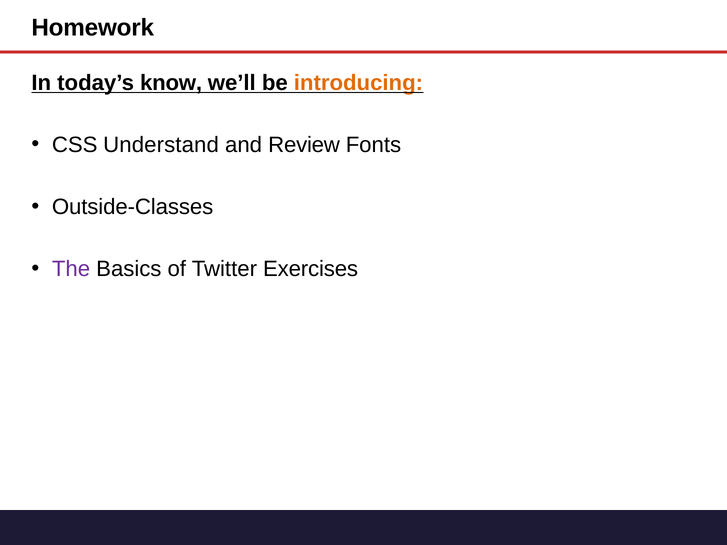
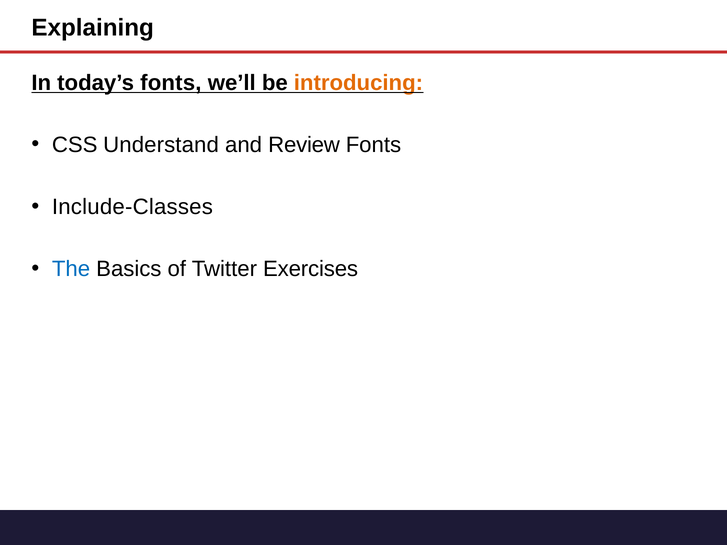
Homework: Homework -> Explaining (93, 28)
today’s know: know -> fonts (171, 83)
Outside-Classes: Outside-Classes -> Include-Classes (132, 207)
The colour: purple -> blue (71, 269)
